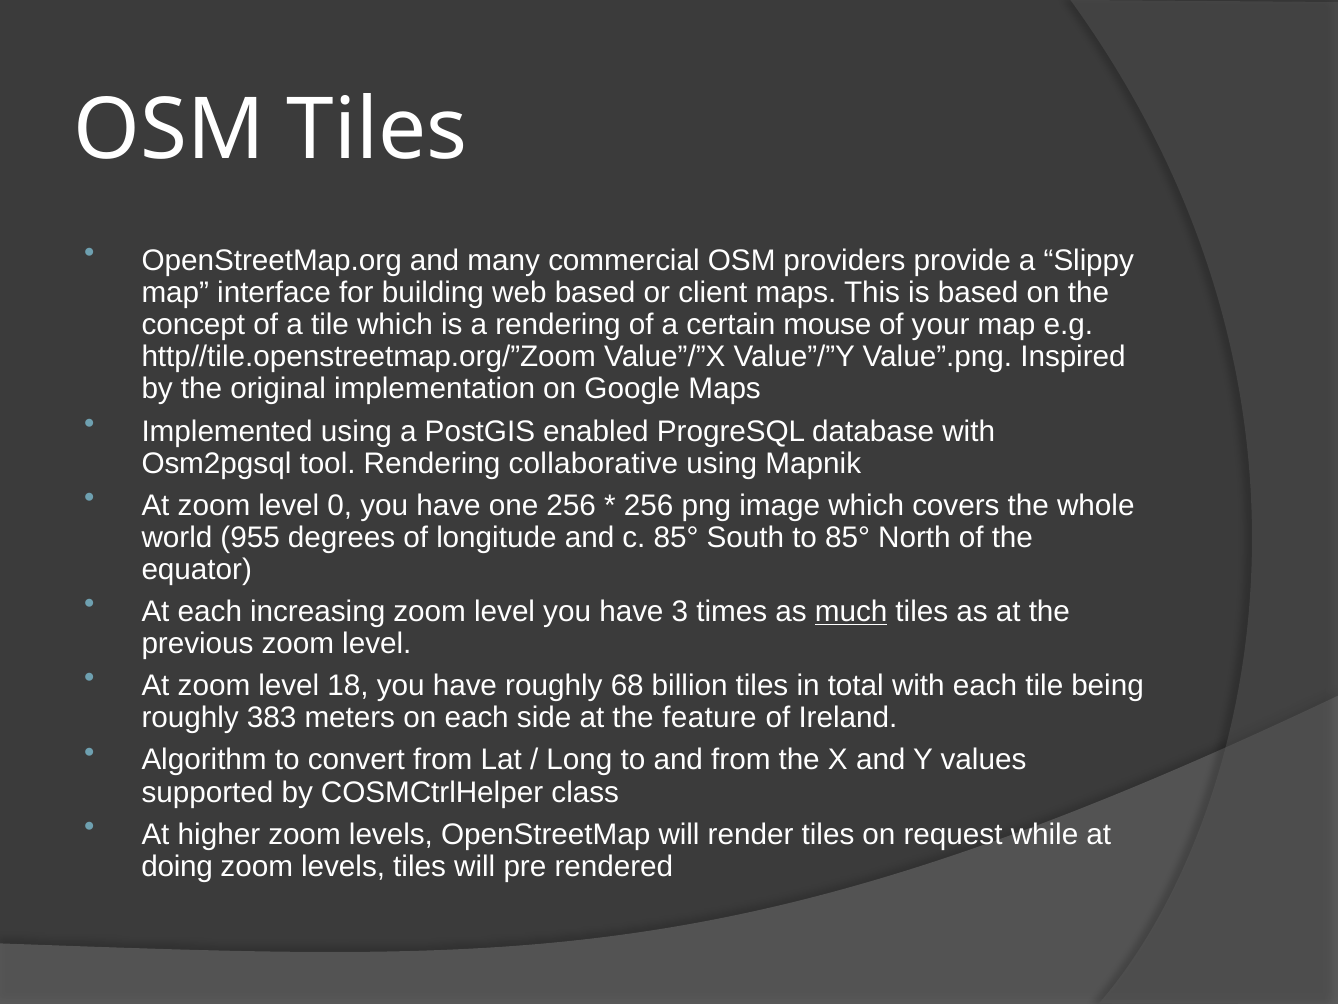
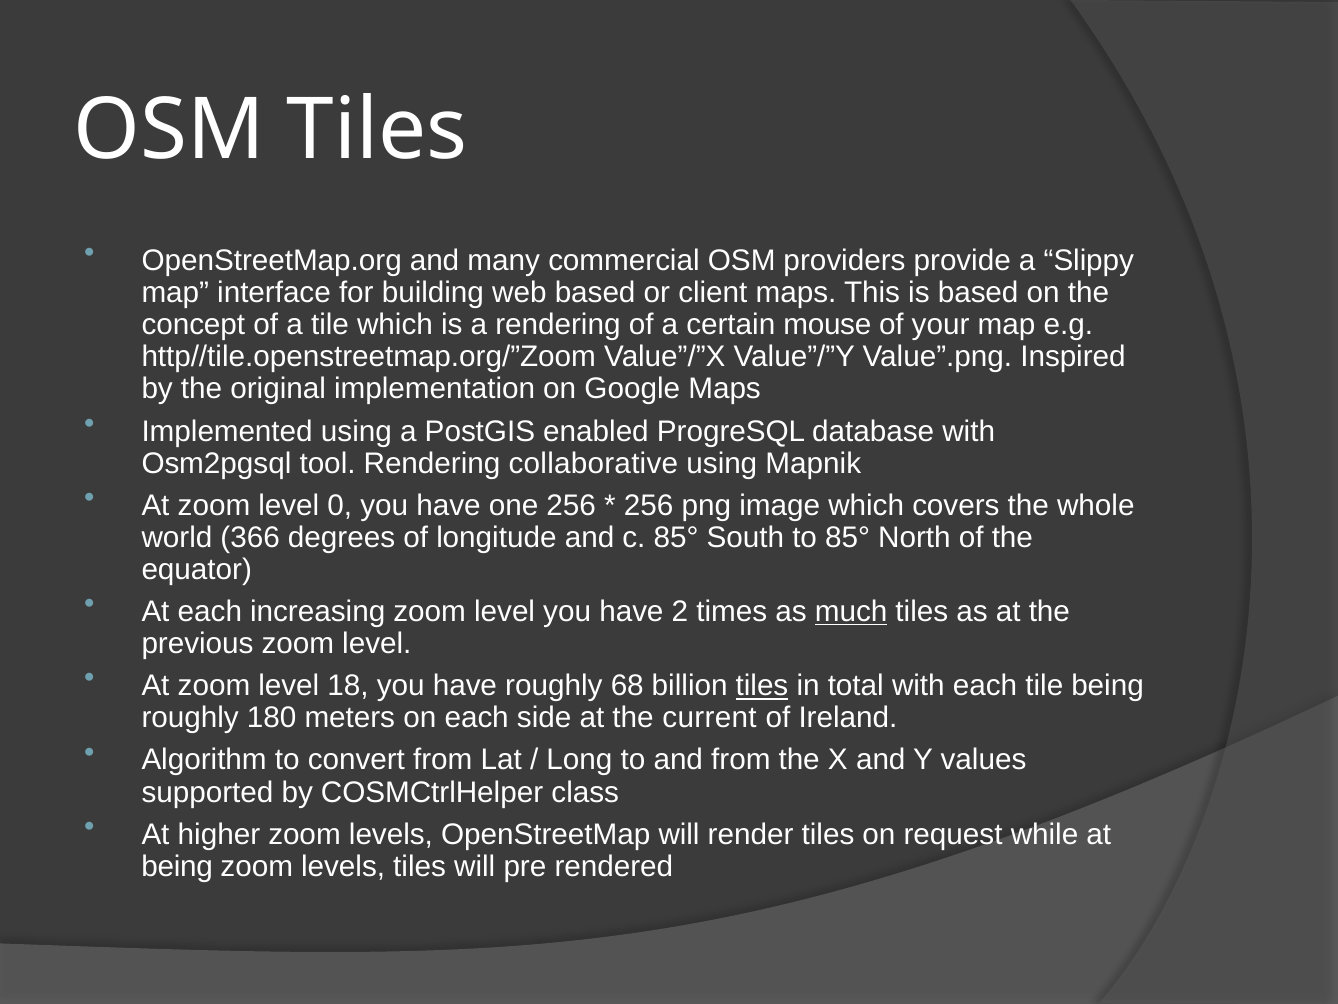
955: 955 -> 366 (250, 537)
3: 3 -> 2 (680, 611)
tiles underline: none -> present (762, 686)
383: 383 -> 180 (272, 718)
feature: feature -> current (710, 718)
doing: doing -> being (177, 866)
